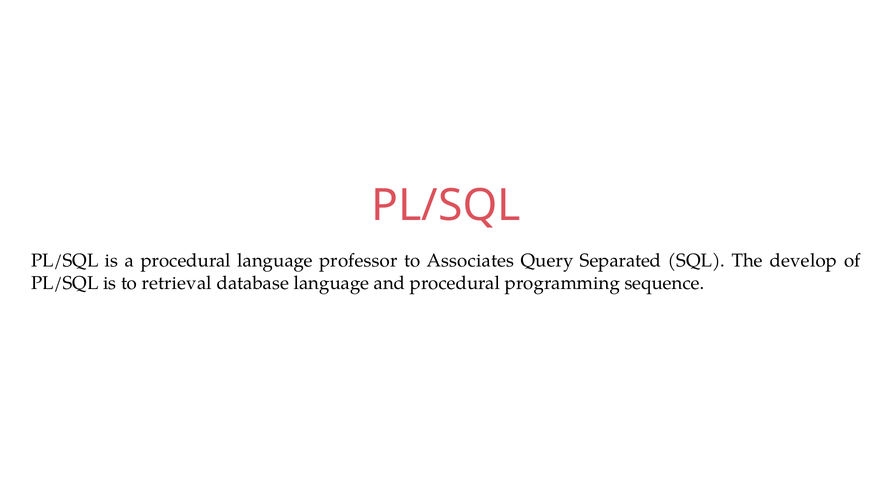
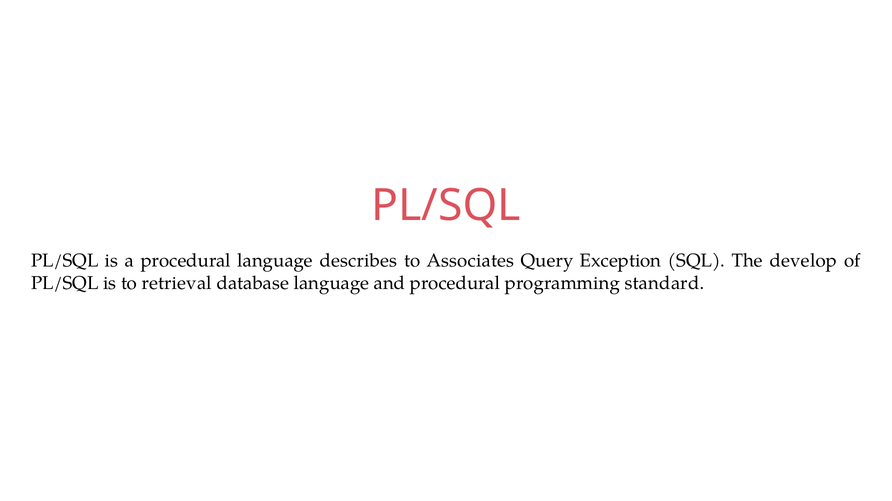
professor: professor -> describes (358, 261)
Separated: Separated -> Exception (621, 261)
sequence: sequence -> standard (664, 283)
